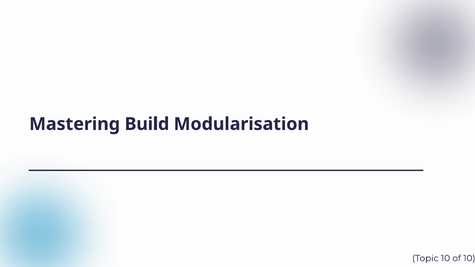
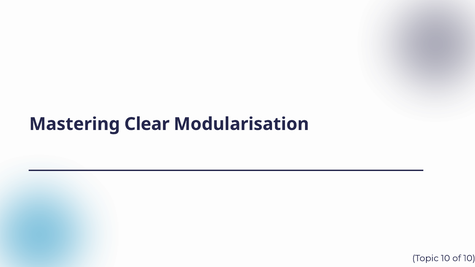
Build: Build -> Clear (147, 124)
